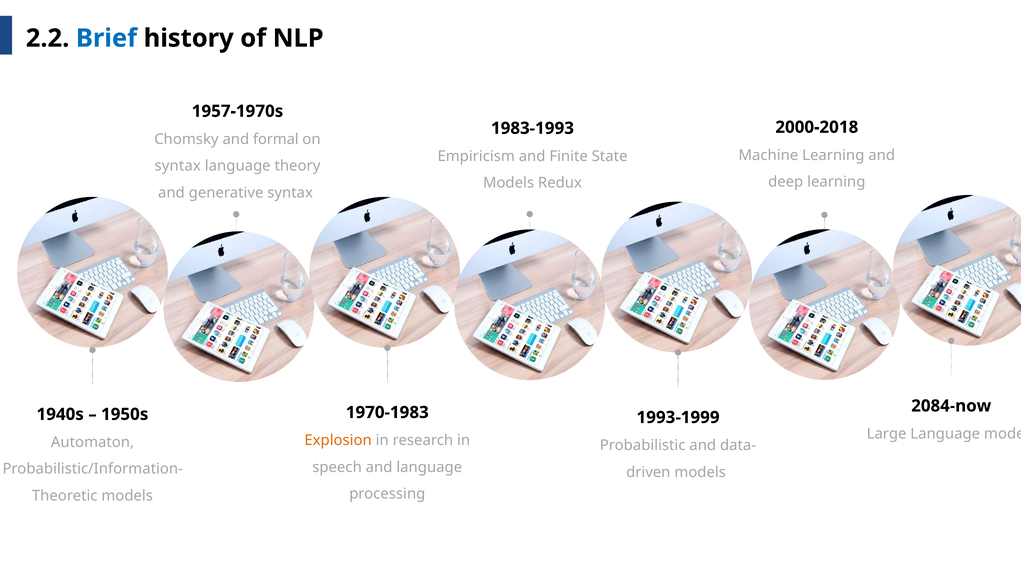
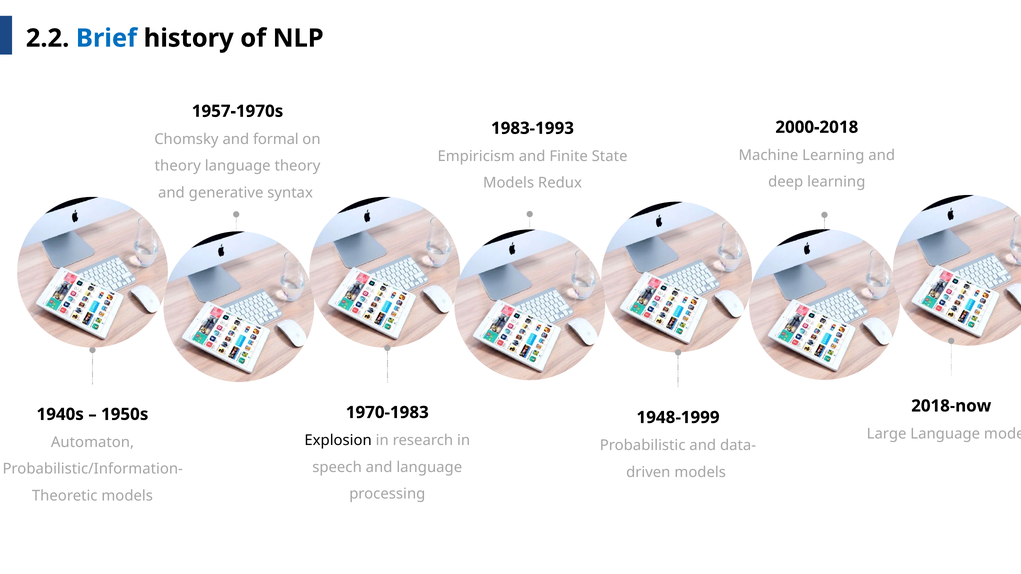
syntax: syntax -> theory (178, 166)
2084-now: 2084-now -> 2018-now (951, 406)
1993-1999: 1993-1999 -> 1948-1999 (678, 418)
Explosion colour: orange -> black (338, 441)
